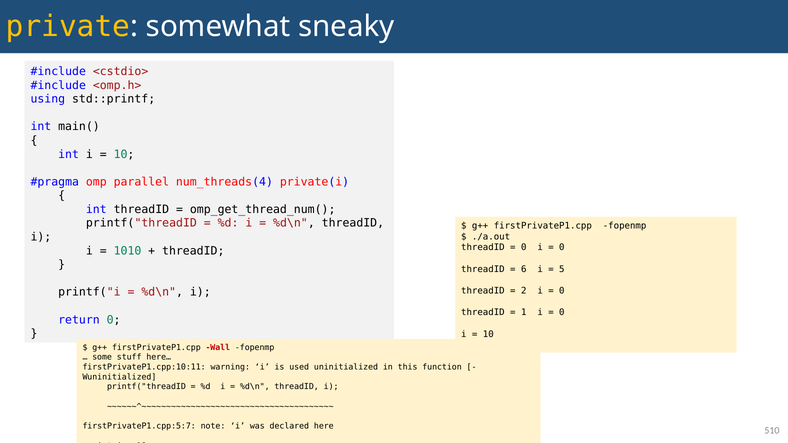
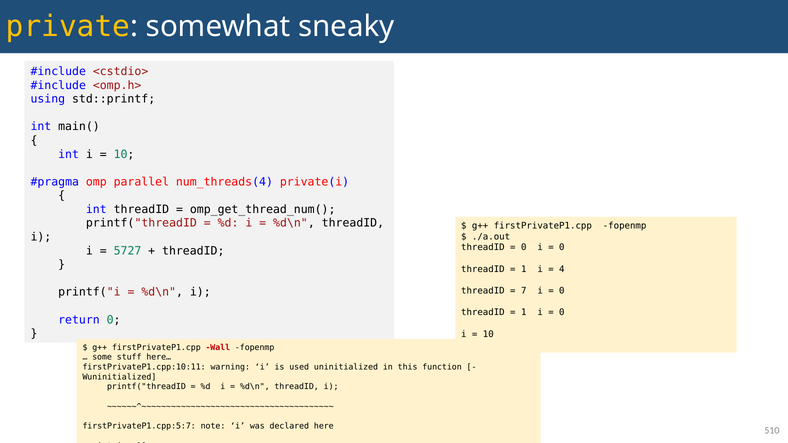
1010: 1010 -> 5727 (128, 251)
6: 6 -> 1 (524, 269)
5: 5 -> 4 (562, 269)
2: 2 -> 7 (524, 291)
